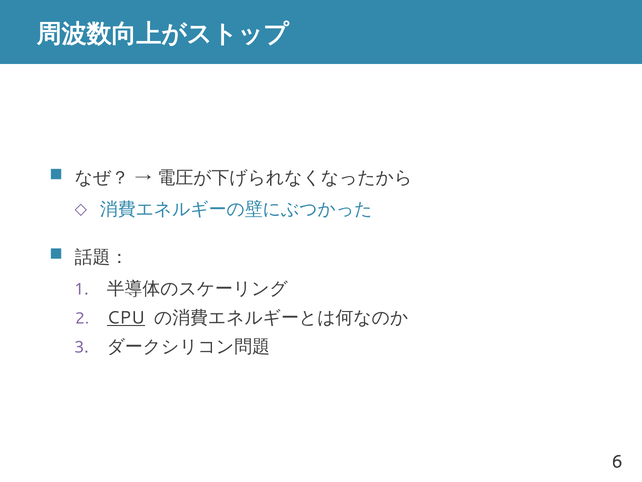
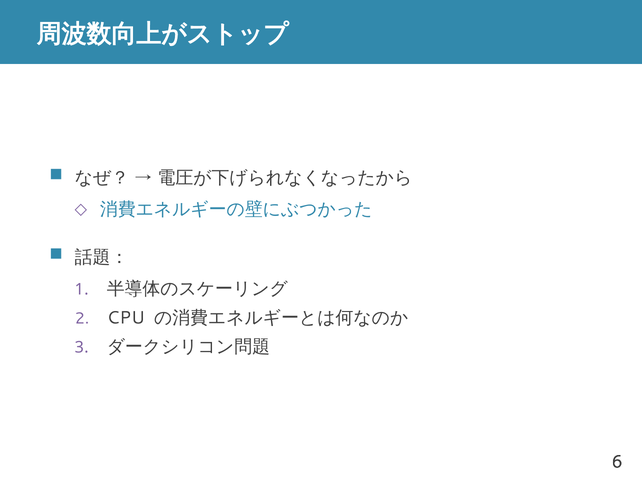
CPU underline: present -> none (126, 317)
